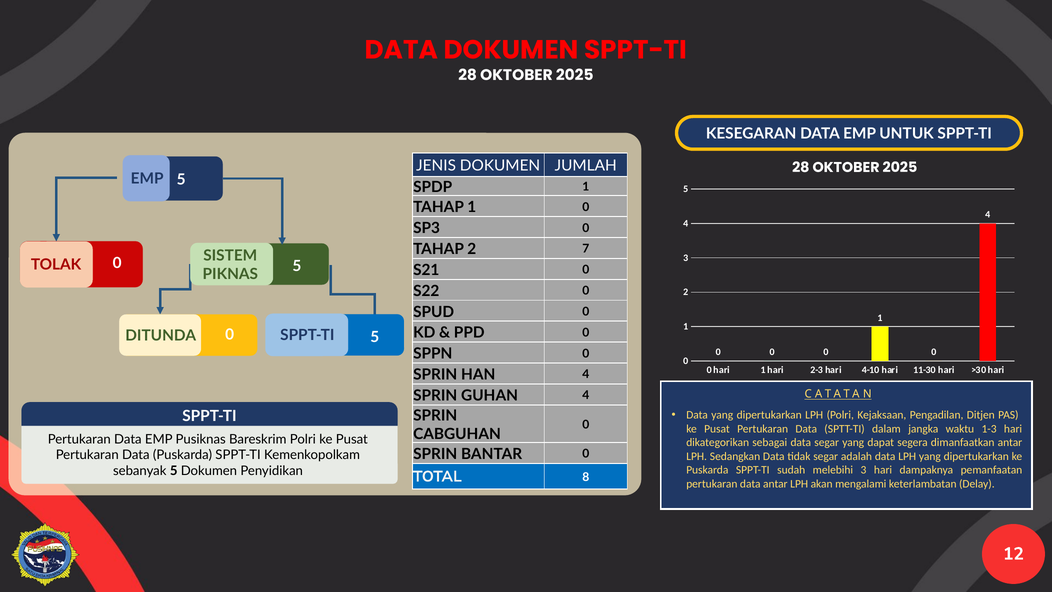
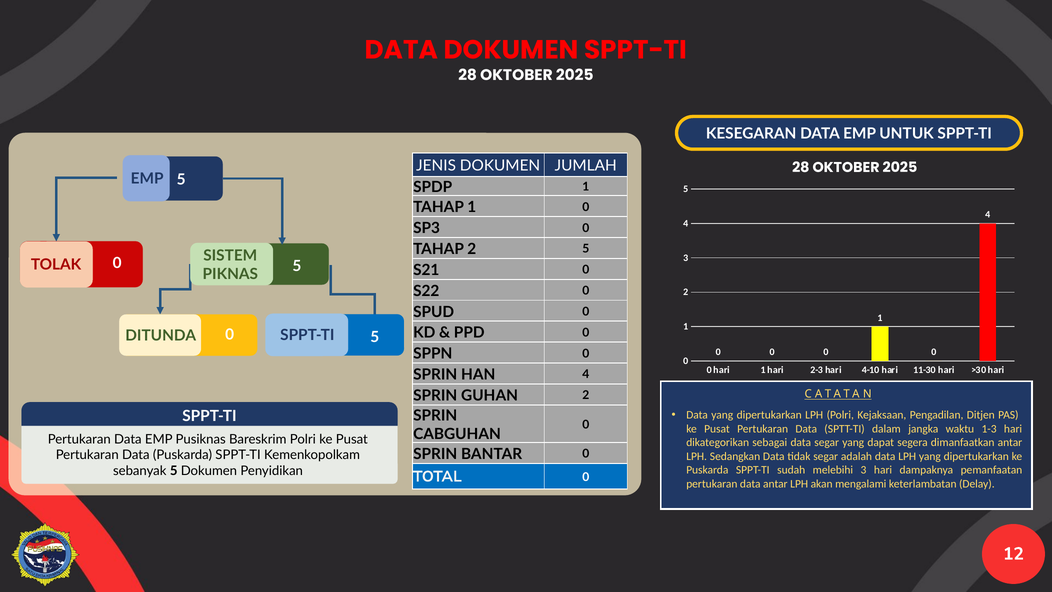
2 7: 7 -> 5 (586, 249)
GUHAN 4: 4 -> 2 (586, 395)
TOTAL 8: 8 -> 0 (586, 477)
